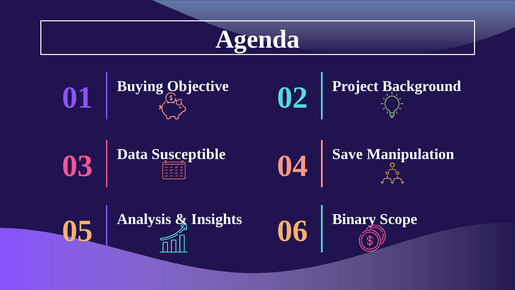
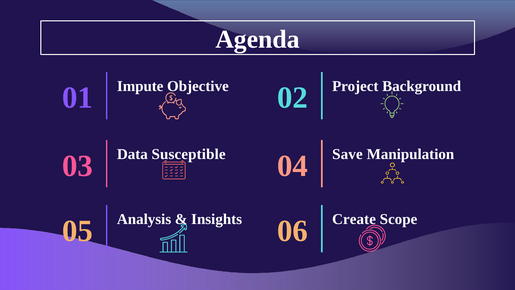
Buying: Buying -> Impute (140, 86)
Binary: Binary -> Create (354, 219)
